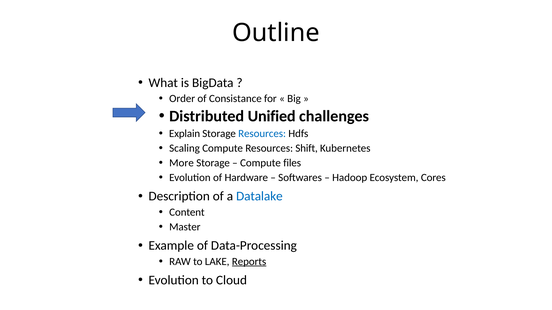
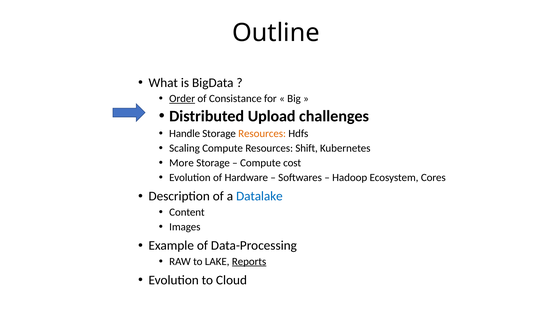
Order underline: none -> present (182, 99)
Unified: Unified -> Upload (272, 116)
Explain: Explain -> Handle (185, 134)
Resources colour: blue -> orange (262, 134)
files: files -> cost (292, 163)
Master: Master -> Images (185, 227)
